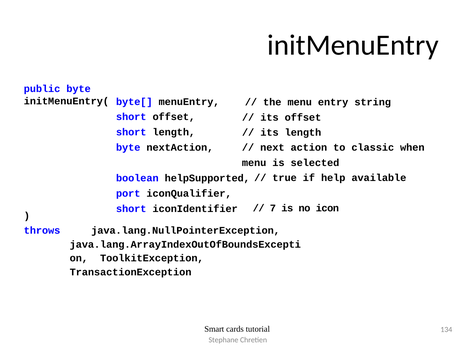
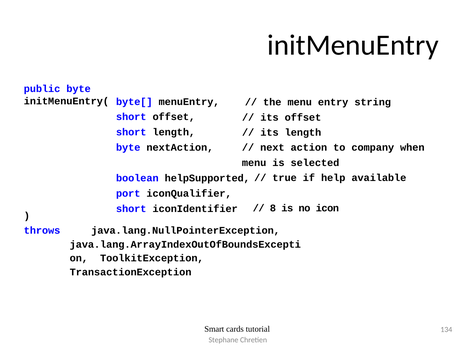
classic: classic -> company (373, 148)
7: 7 -> 8 (273, 208)
